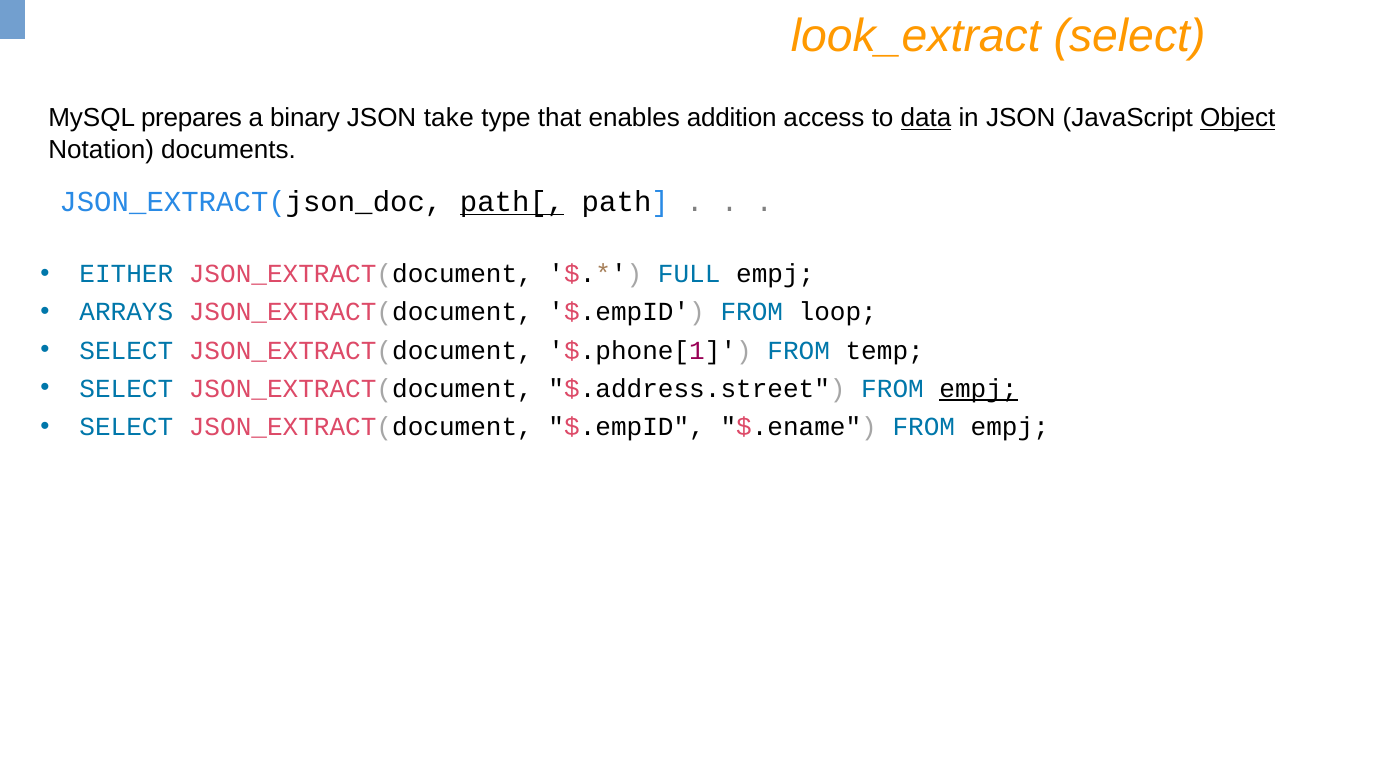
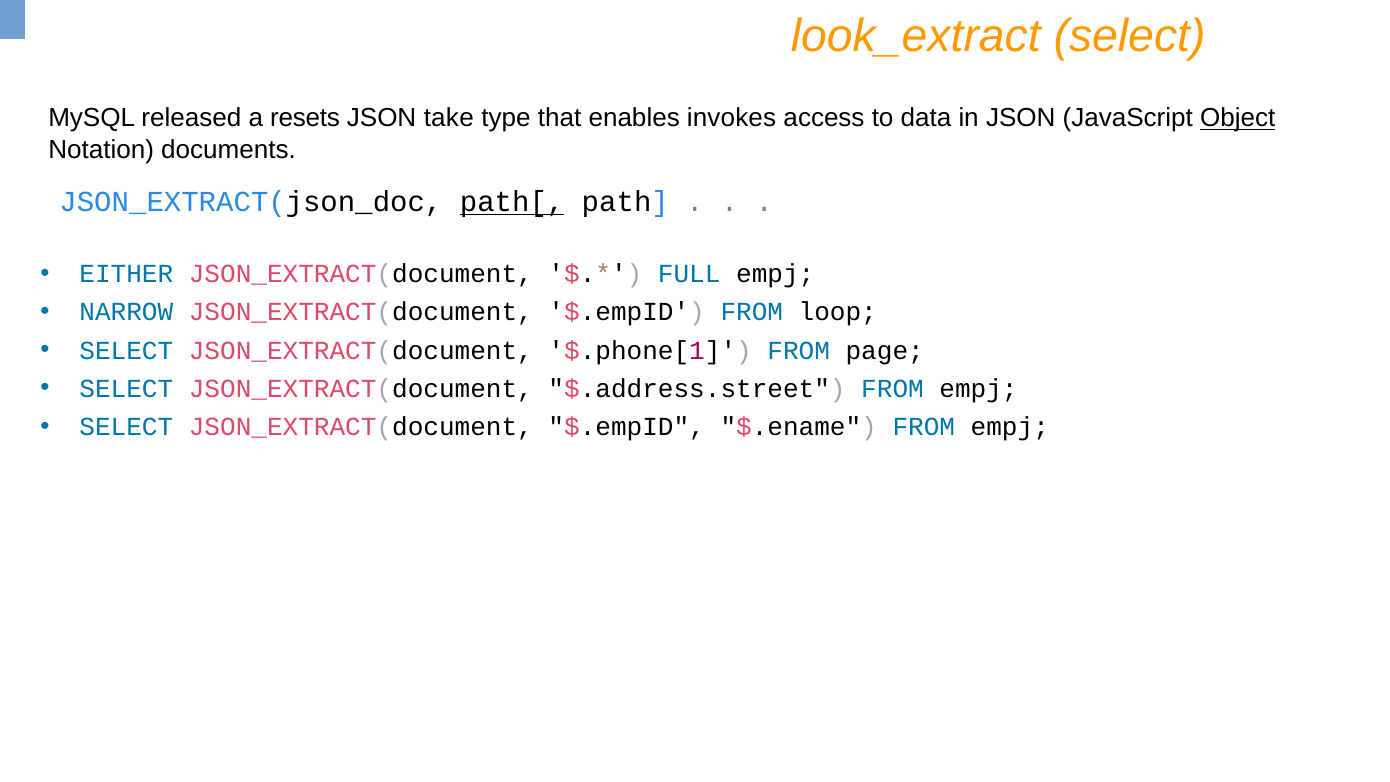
prepares: prepares -> released (191, 118)
binary: binary -> resets (305, 118)
addition: addition -> invokes (732, 118)
data underline: present -> none (926, 118)
ARRAYS: ARRAYS -> NARROW (126, 312)
temp: temp -> page (885, 350)
empj underline: present -> none (979, 389)
